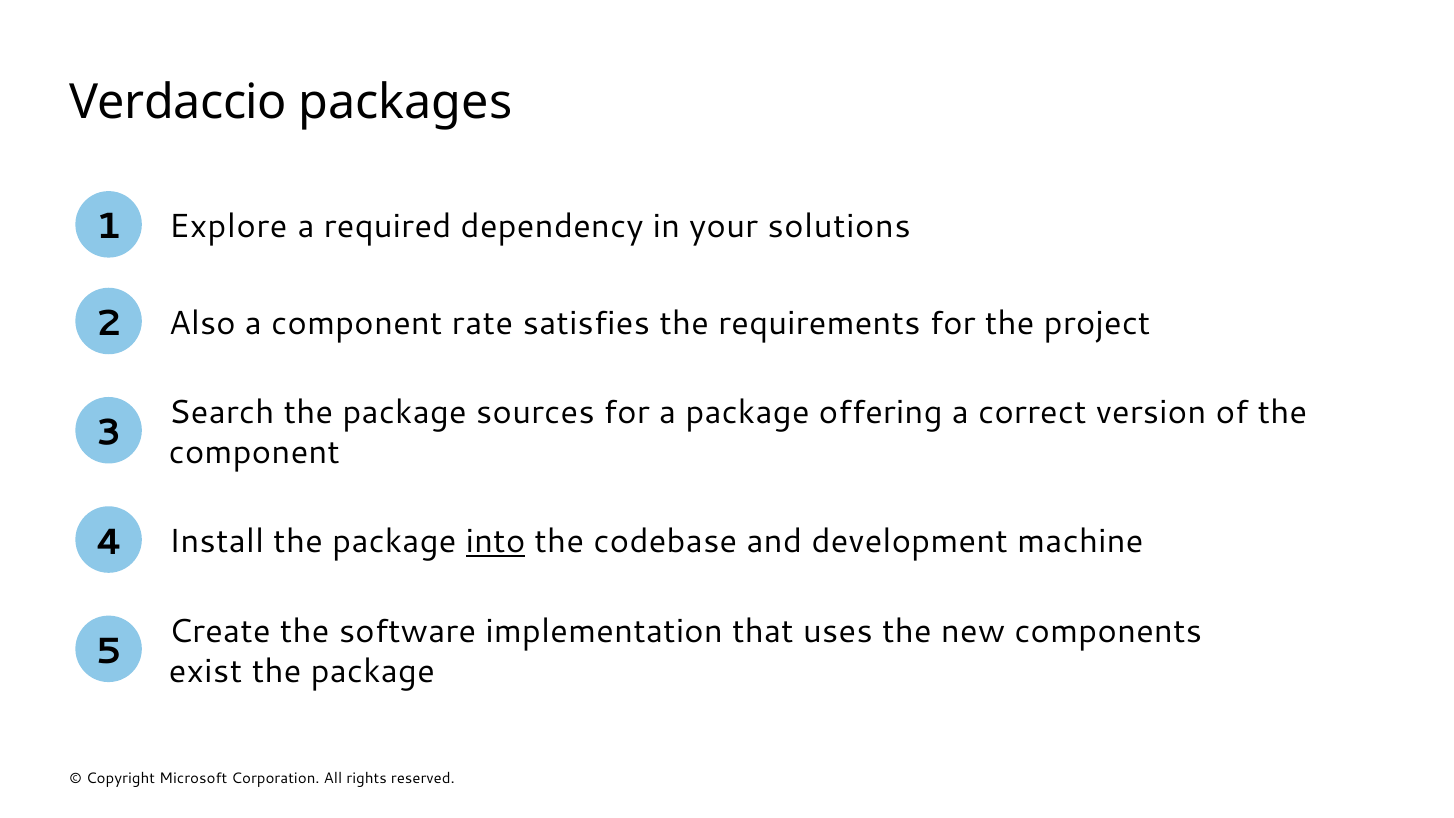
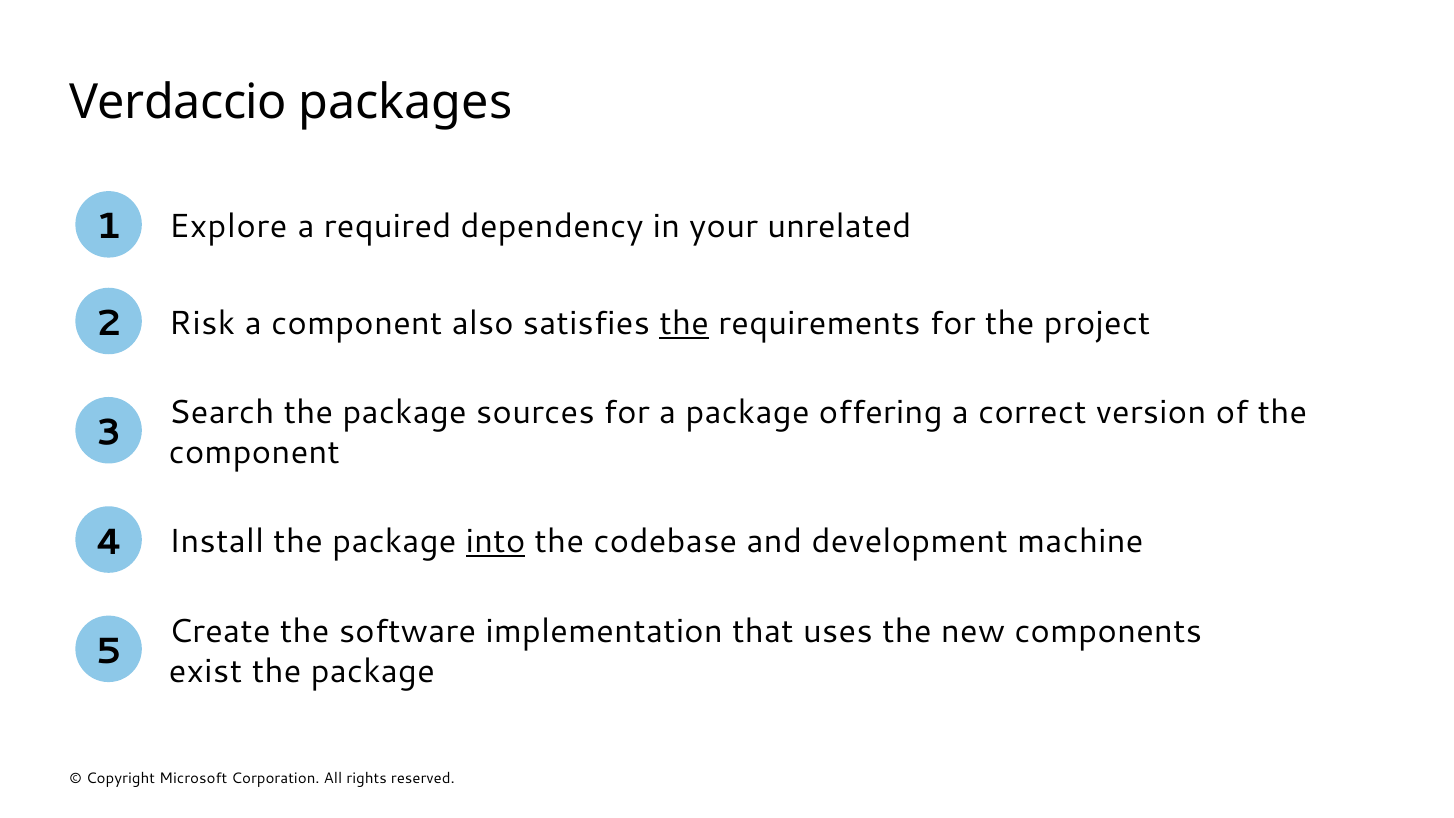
solutions: solutions -> unrelated (839, 227)
Also: Also -> Risk (202, 323)
rate: rate -> also (483, 323)
the underline: none -> present (684, 323)
